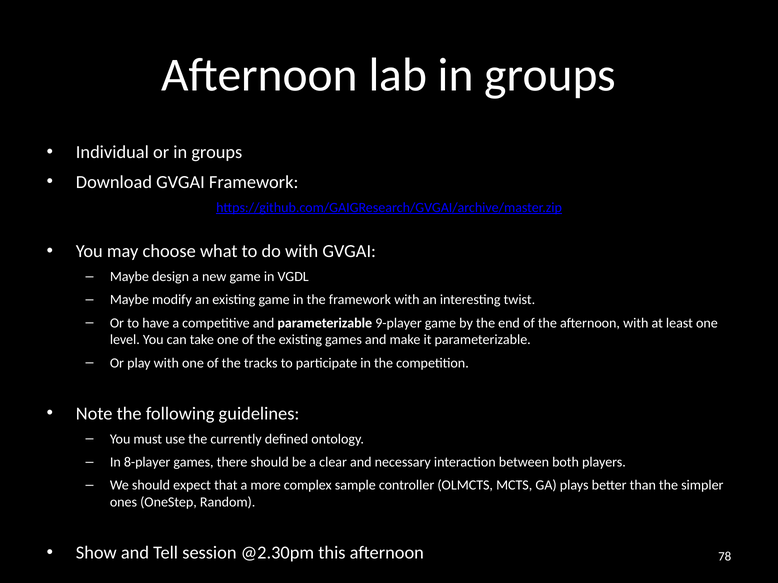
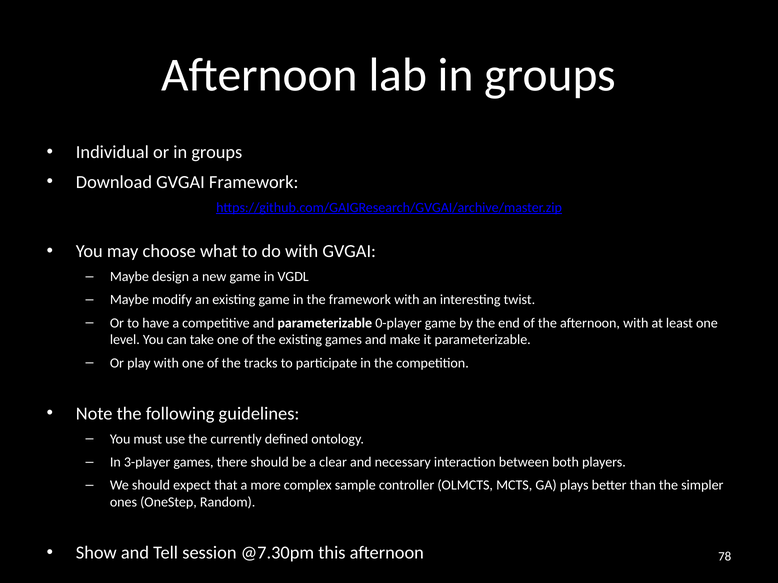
9-player: 9-player -> 0-player (399, 323)
8-player: 8-player -> 3-player (147, 463)
@2.30pm: @2.30pm -> @7.30pm (277, 553)
